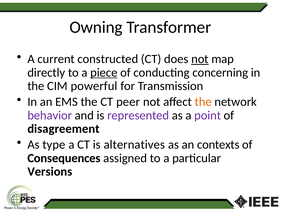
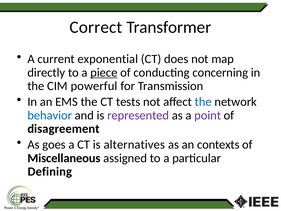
Owning: Owning -> Correct (96, 27)
constructed: constructed -> exponential (108, 59)
not underline: present -> none (200, 59)
peer: peer -> tests (128, 102)
the colour: orange -> blue (203, 102)
behavior colour: purple -> blue (50, 115)
type: type -> goes (54, 144)
Consequences: Consequences -> Miscellaneous (64, 158)
Versions: Versions -> Defining (50, 171)
